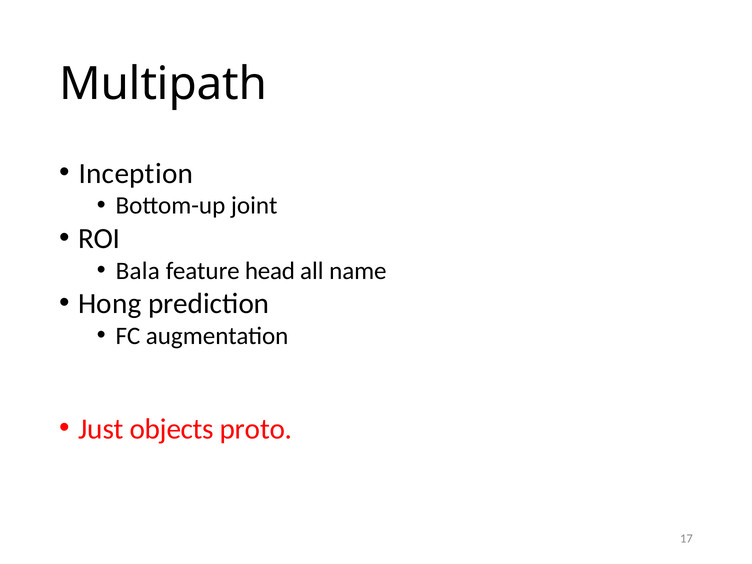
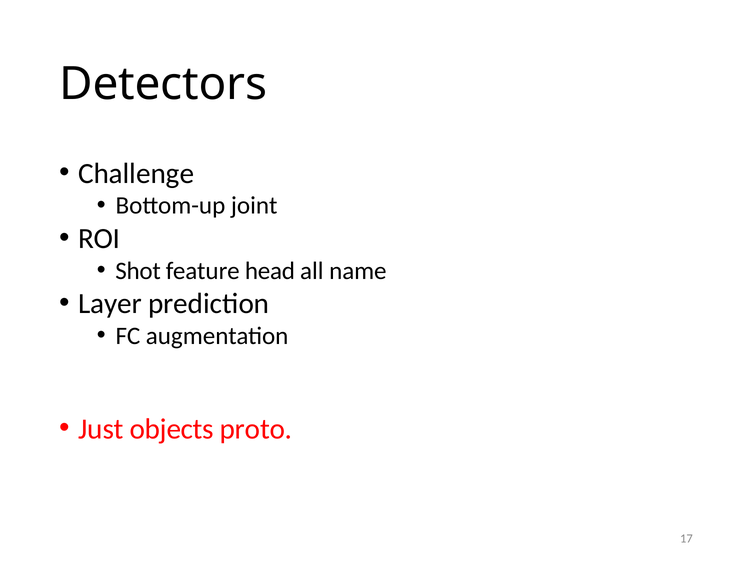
Multipath: Multipath -> Detectors (163, 84)
Inception: Inception -> Challenge (136, 173)
Bala: Bala -> Shot (138, 271)
Hong: Hong -> Layer (110, 304)
